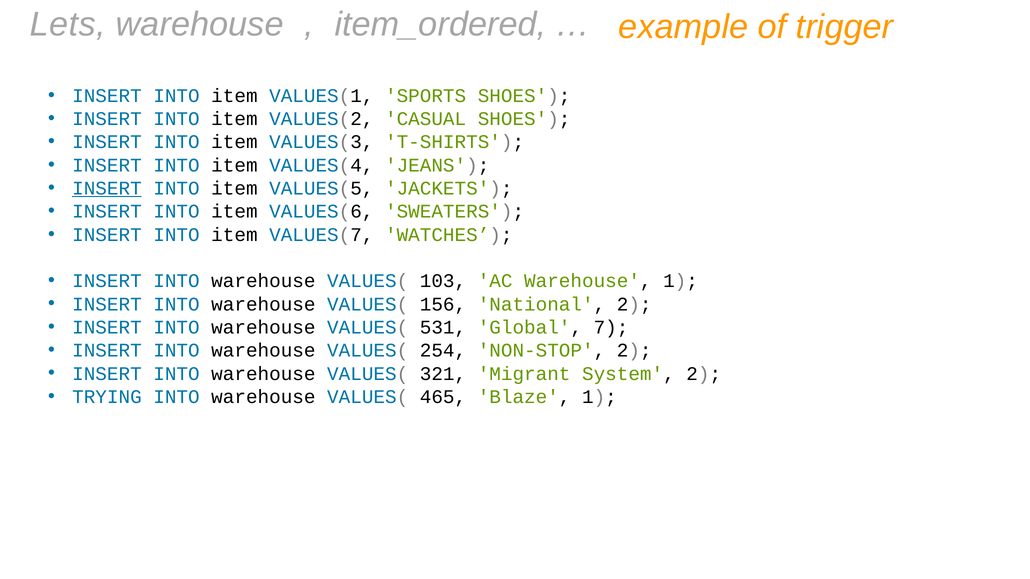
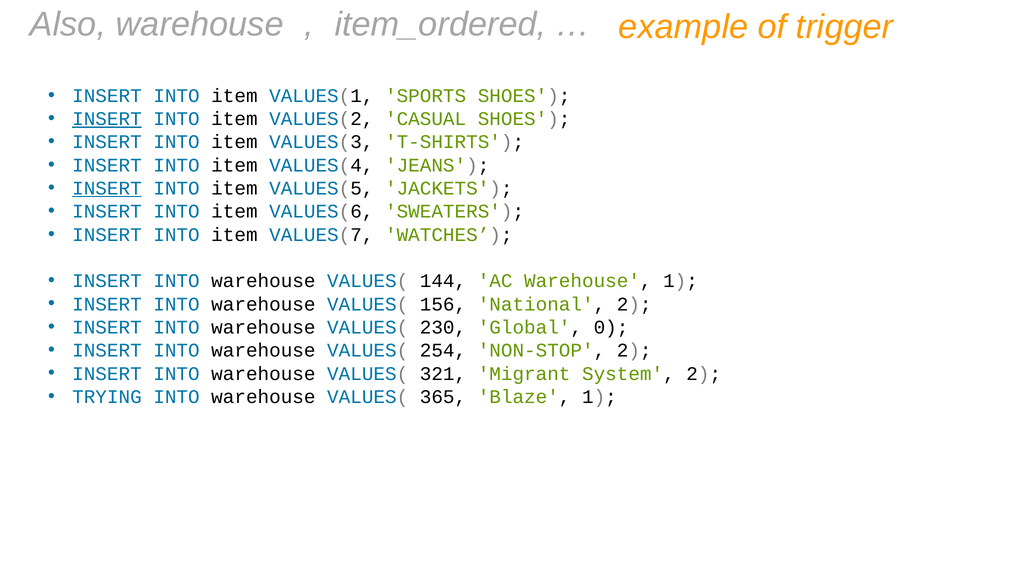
Lets: Lets -> Also (68, 24)
INSERT underline: none -> present (107, 119)
103: 103 -> 144 (443, 281)
531: 531 -> 230 (443, 328)
7: 7 -> 0 (611, 328)
465: 465 -> 365 (443, 397)
